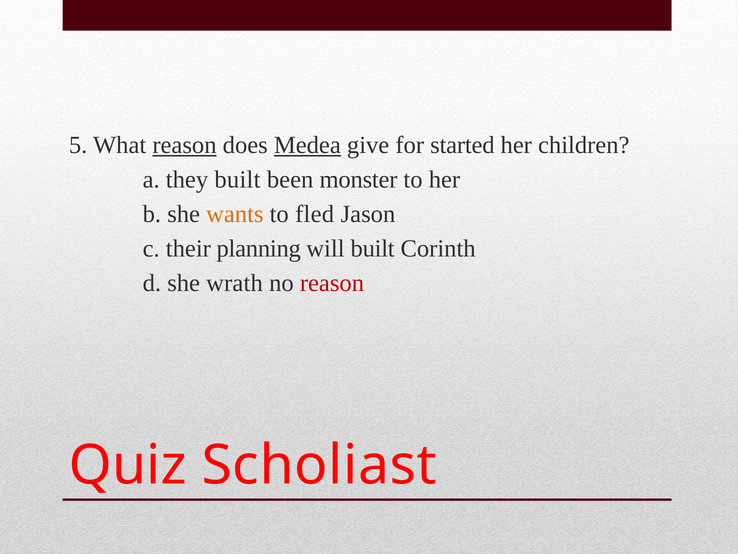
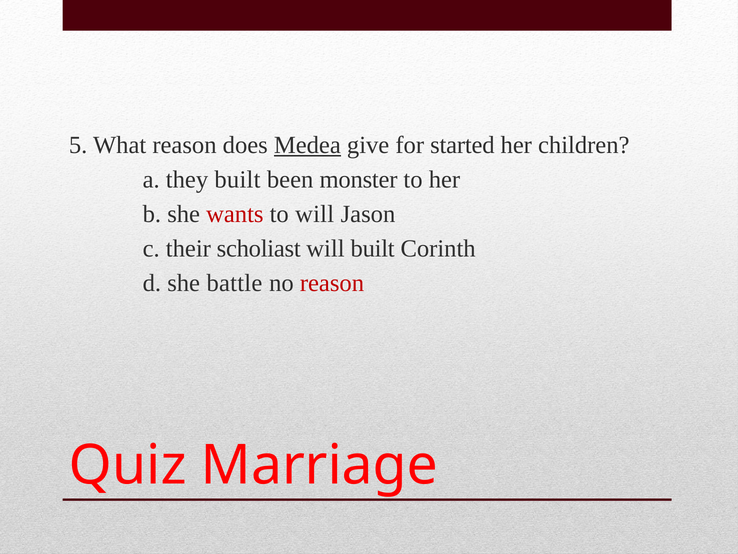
reason underline: present -> none (184, 145)
wants colour: orange -> red (235, 214)
to fled: fled -> will (315, 214)
planning: planning -> scholiast (259, 248)
wrath: wrath -> battle (234, 283)
Scholiast: Scholiast -> Marriage (319, 465)
